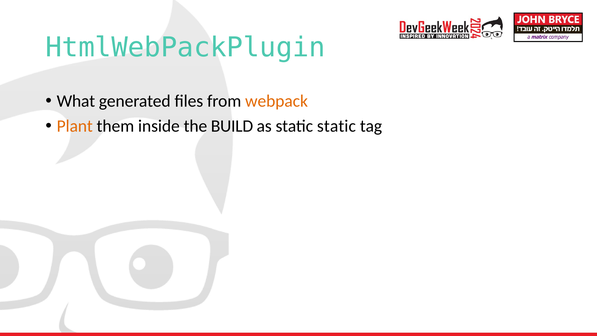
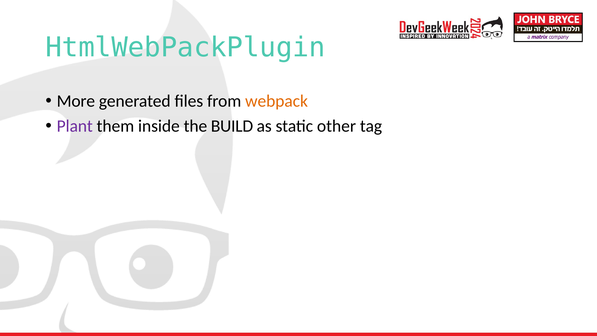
What: What -> More (76, 101)
Plant colour: orange -> purple (75, 126)
static static: static -> other (336, 126)
